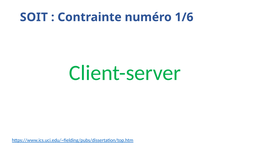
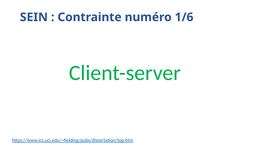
SOIT: SOIT -> SEIN (34, 17)
